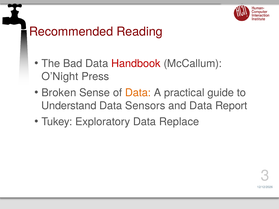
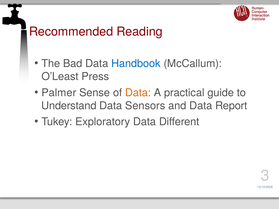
Handbook colour: red -> blue (136, 64)
O’Night: O’Night -> O’Least (60, 77)
Broken: Broken -> Palmer (59, 93)
Replace: Replace -> Different (179, 122)
